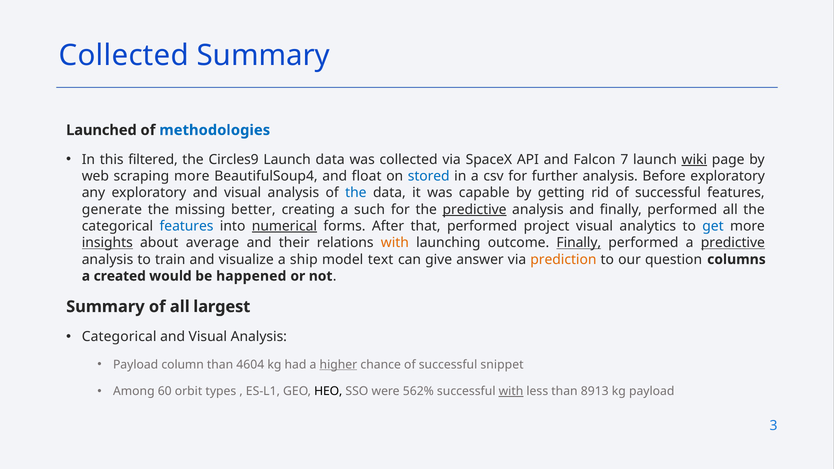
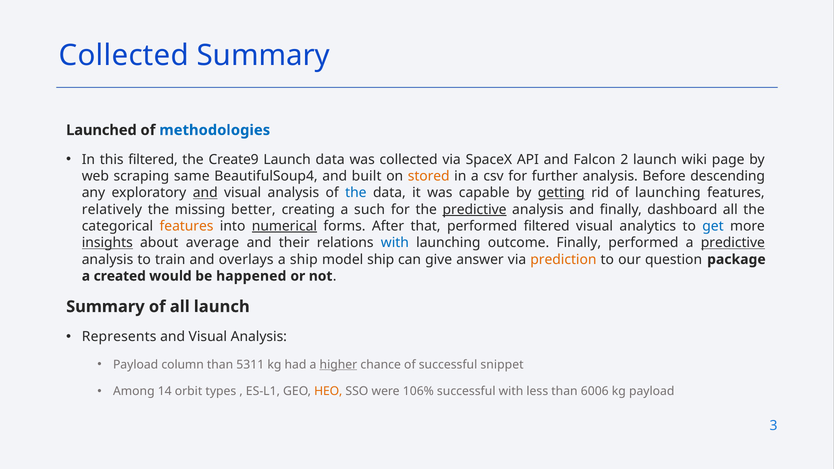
Circles9: Circles9 -> Create9 (234, 159)
7: 7 -> 2 (624, 159)
wiki underline: present -> none (694, 159)
scraping more: more -> same (192, 176)
float: float -> built (367, 176)
stored colour: blue -> orange (429, 176)
Before exploratory: exploratory -> descending (728, 176)
and underline: none -> present (205, 193)
getting underline: none -> present (561, 193)
rid of successful: successful -> launching (668, 193)
generate: generate -> relatively (112, 209)
and finally performed: performed -> dashboard (682, 209)
features colour: blue -> orange (187, 226)
performed project: project -> filtered (547, 226)
with colour: orange -> blue (395, 243)
Finally underline: present -> none (579, 243)
visualize: visualize -> overlays (246, 260)
model text: text -> ship (381, 260)
columns: columns -> package (736, 260)
all largest: largest -> launch (222, 307)
Categorical: Categorical -> Represents (119, 337)
4604: 4604 -> 5311 (250, 365)
60: 60 -> 14 (165, 391)
HEO colour: black -> orange (328, 391)
562%: 562% -> 106% (418, 391)
with underline: present -> none (511, 391)
8913: 8913 -> 6006 (595, 391)
